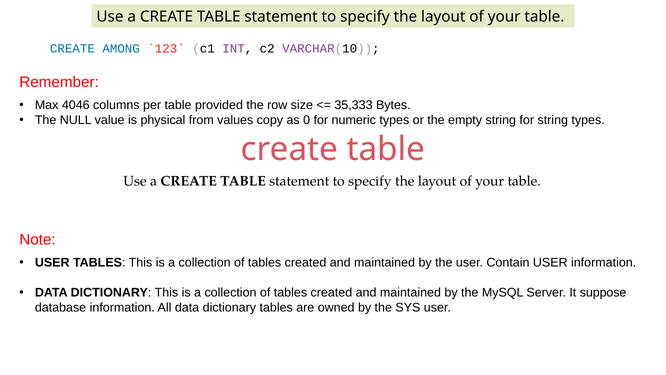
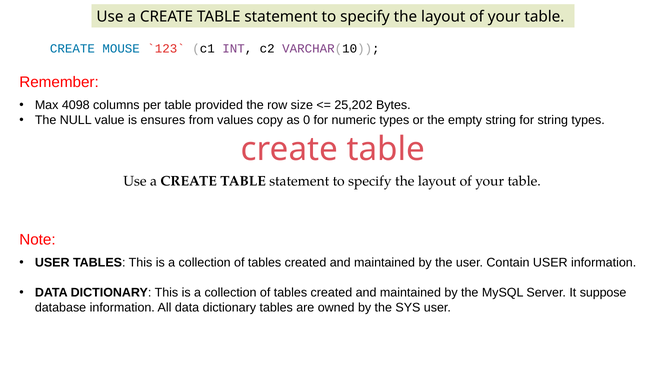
AMONG: AMONG -> MOUSE (121, 49)
4046: 4046 -> 4098 (76, 105)
35,333: 35,333 -> 25,202 (353, 105)
physical: physical -> ensures (163, 120)
